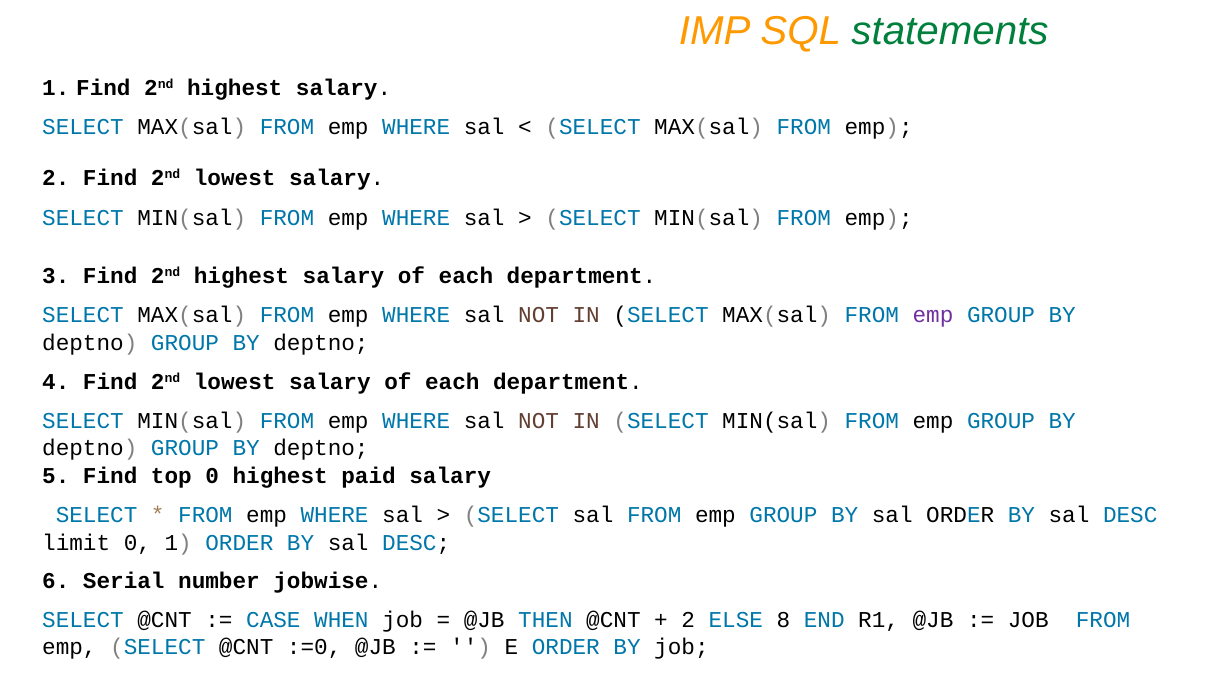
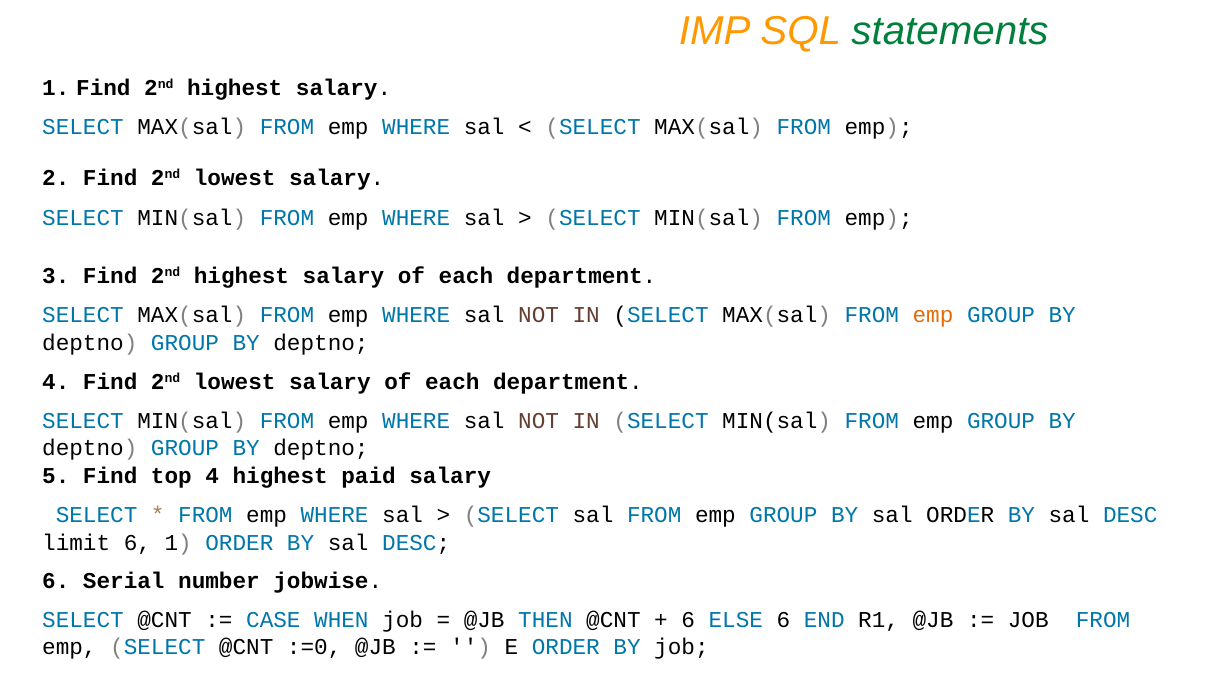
emp colour: purple -> orange (933, 315)
top 0: 0 -> 4 (212, 476)
limit 0: 0 -> 6 (137, 543)
2: 2 -> 6 (688, 620)
ELSE 8: 8 -> 6 (783, 620)
